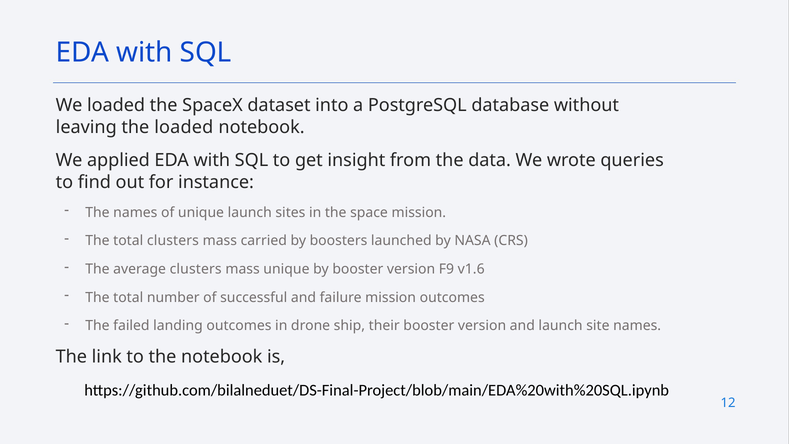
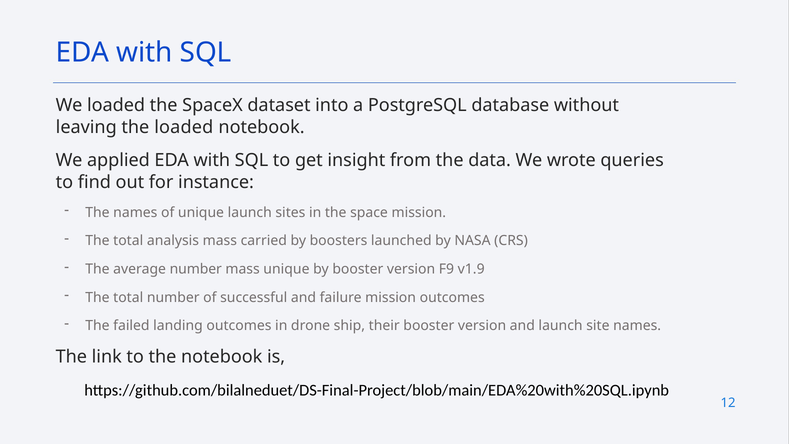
total clusters: clusters -> analysis (173, 241)
average clusters: clusters -> number (196, 269)
v1.6: v1.6 -> v1.9 (471, 269)
